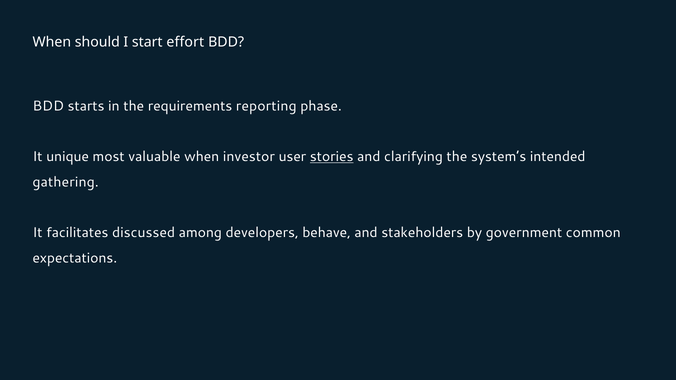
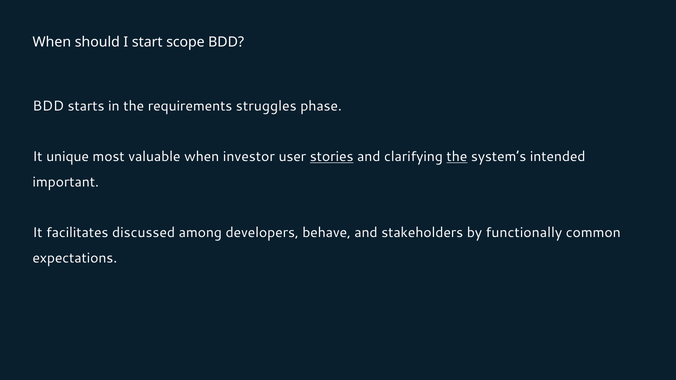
effort: effort -> scope (185, 42)
reporting: reporting -> struggles (266, 106)
the underline: none -> present (457, 157)
gathering: gathering -> important (66, 182)
government: government -> functionally (524, 233)
